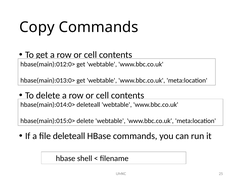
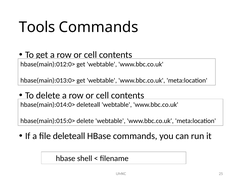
Copy: Copy -> Tools (37, 27)
